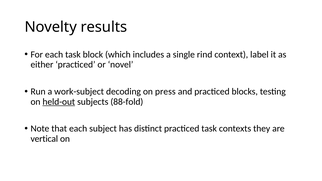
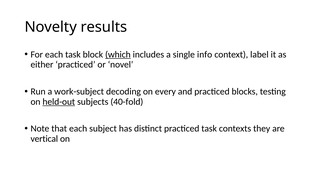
which underline: none -> present (118, 54)
rind: rind -> info (205, 54)
press: press -> every (165, 92)
88-fold: 88-fold -> 40-fold (127, 102)
